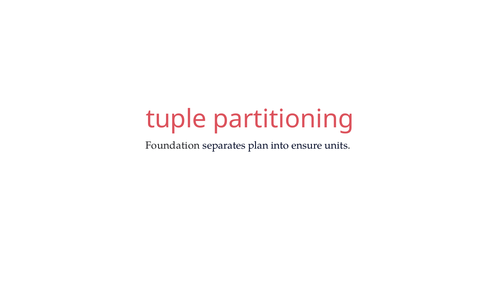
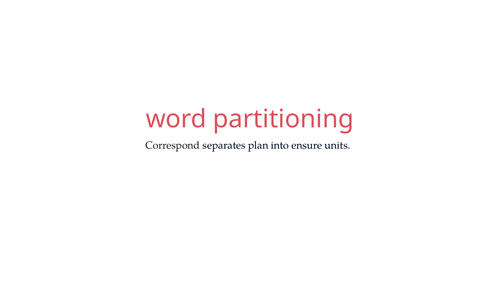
tuple: tuple -> word (176, 119)
Foundation: Foundation -> Correspond (173, 146)
